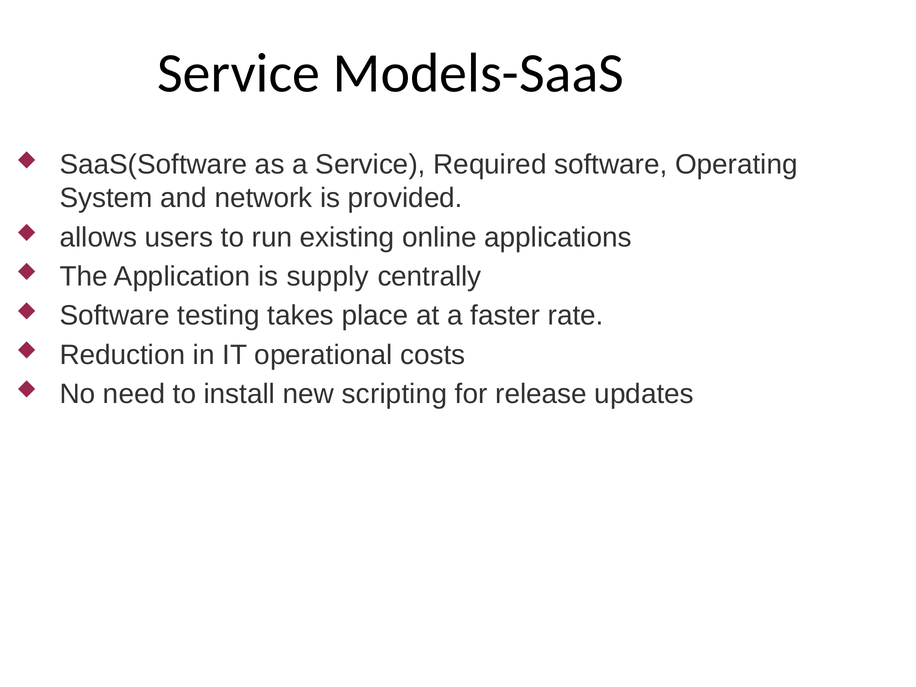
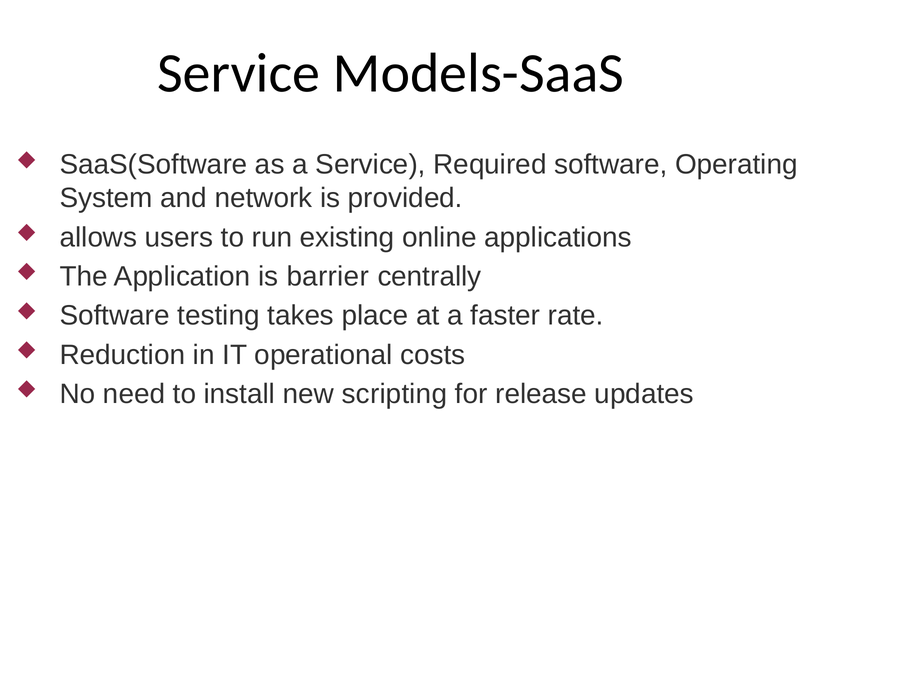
supply: supply -> barrier (328, 276)
